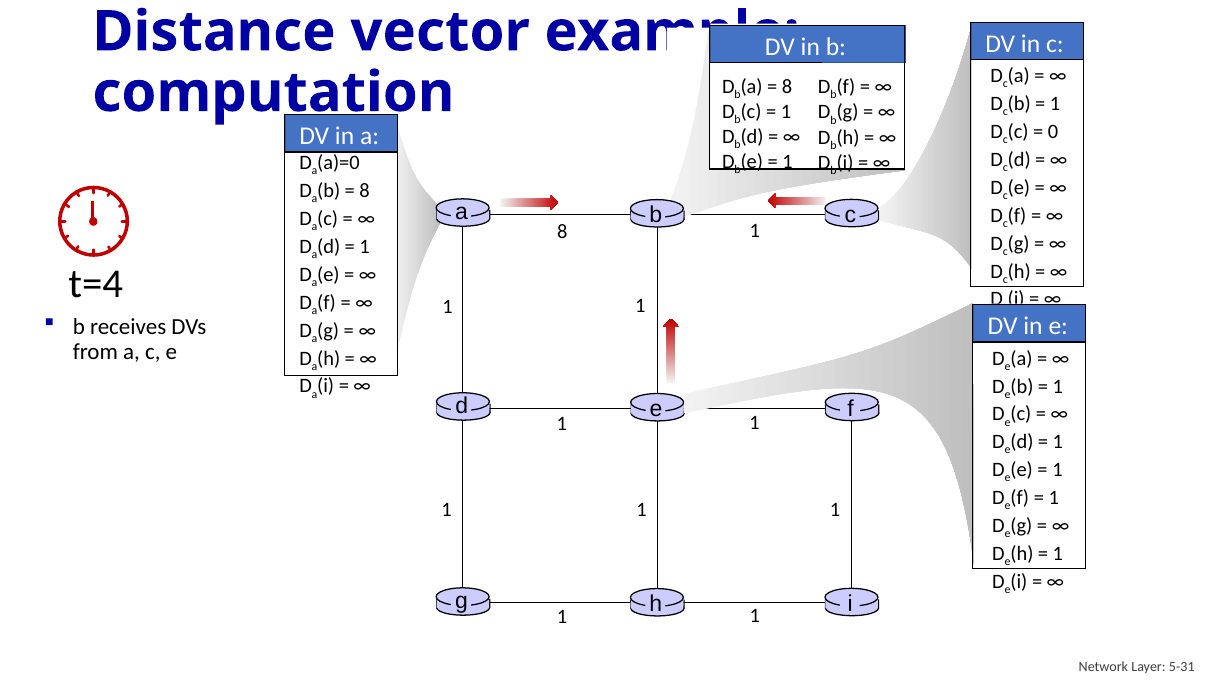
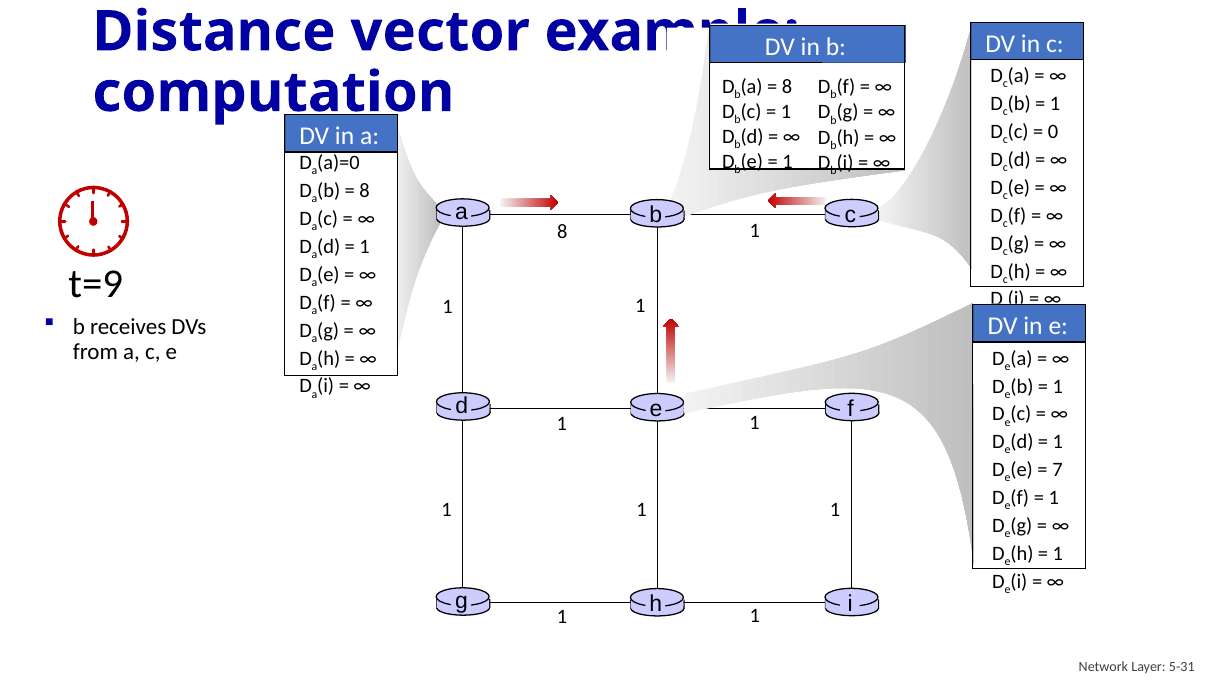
t=4: t=4 -> t=9 (96, 284)
1: 1 -> 7 (1057, 470)
